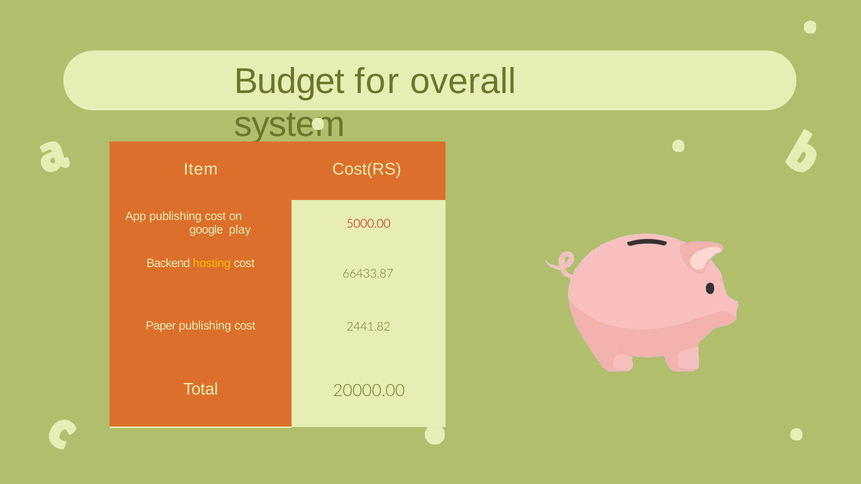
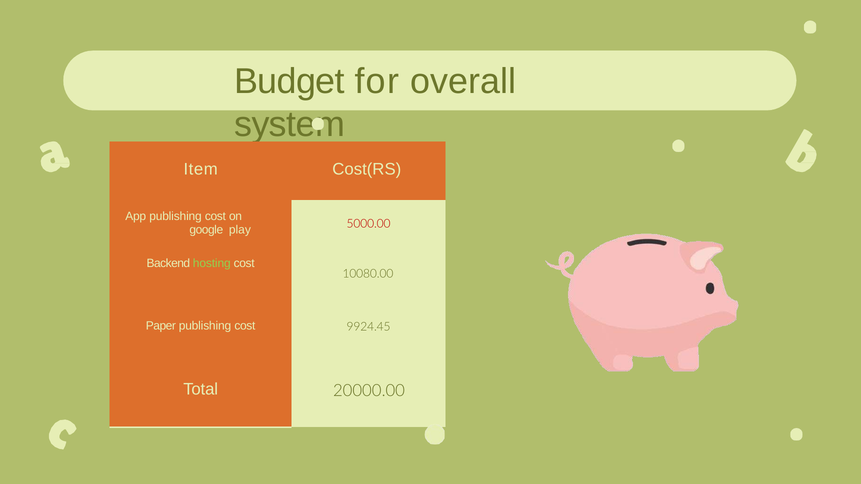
hosting colour: yellow -> light green (212, 264)
66433.87: 66433.87 -> 10080.00 (368, 274)
2441.82: 2441.82 -> 9924.45 (369, 327)
